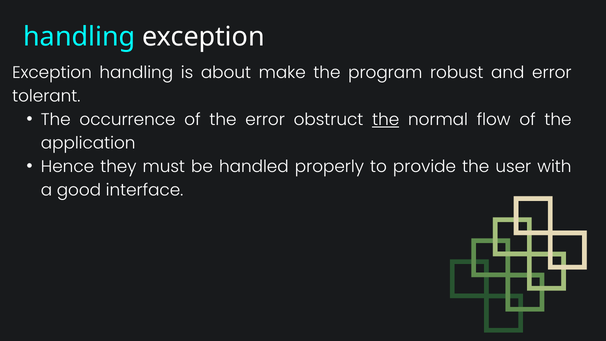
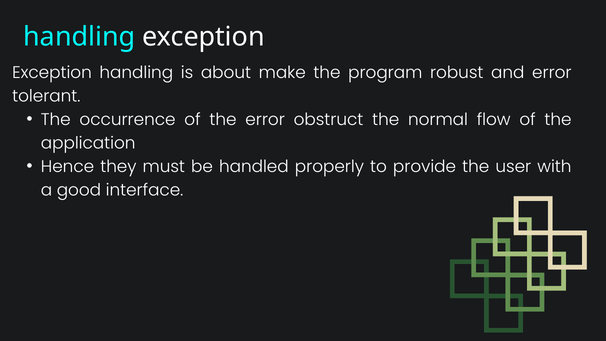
the underline: present -> none (386, 120)
